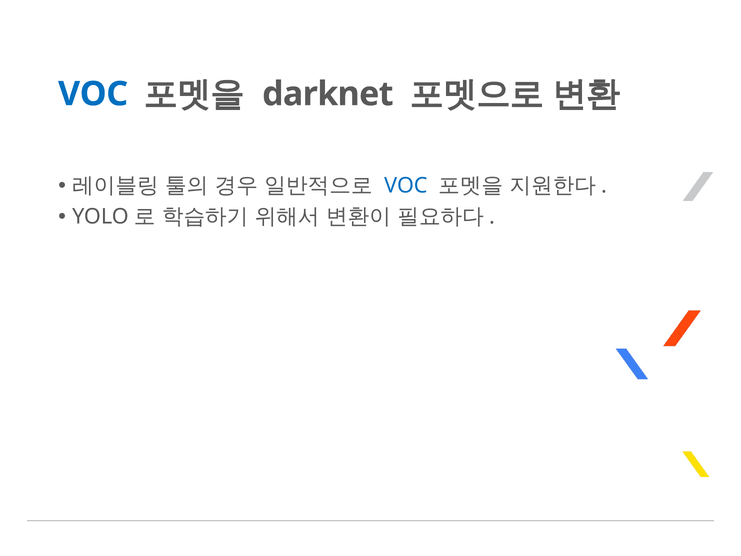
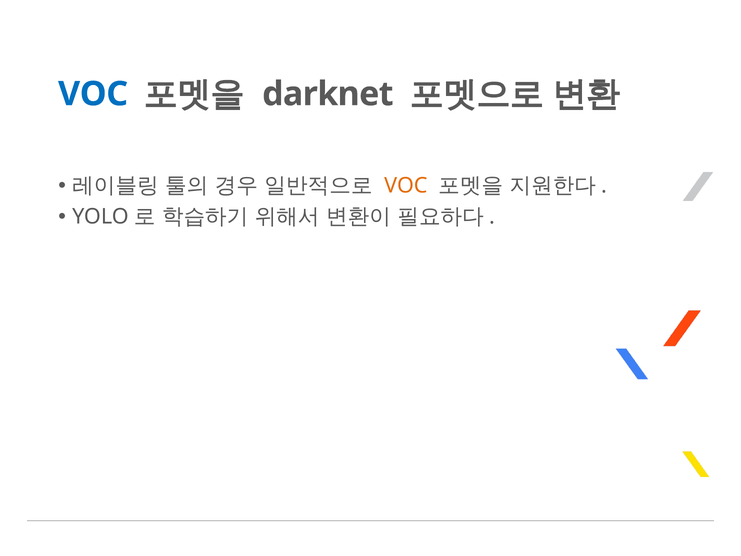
VOC colour: blue -> orange (406, 186)
